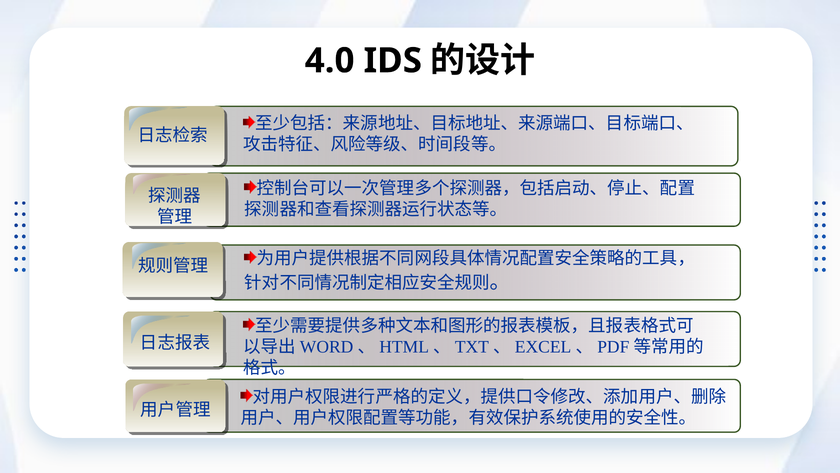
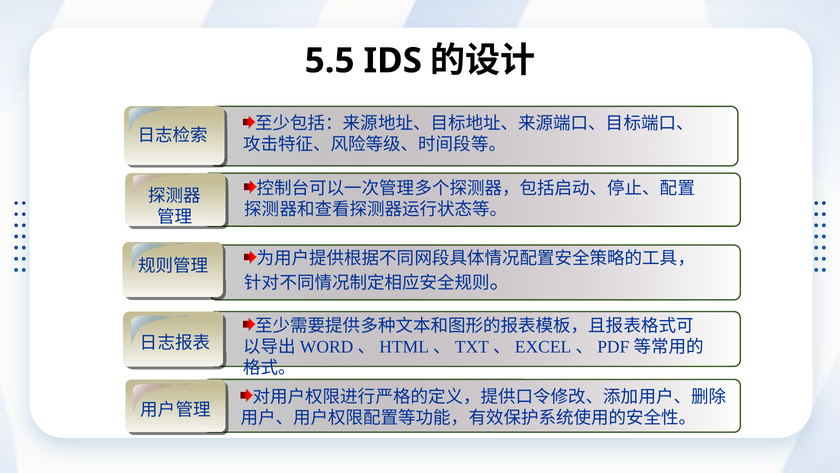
4.0: 4.0 -> 5.5 (330, 61)
